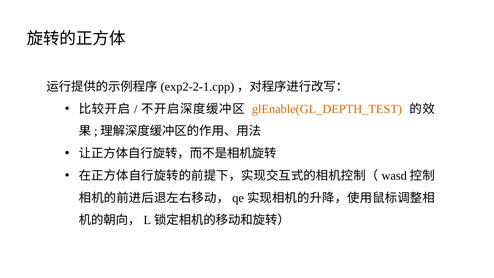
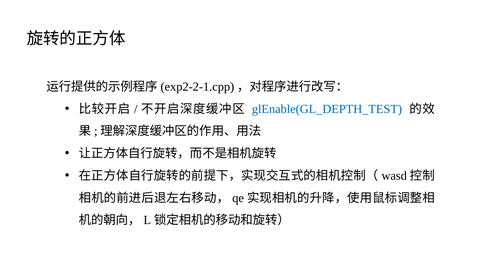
glEnable(GL_DEPTH_TEST colour: orange -> blue (327, 109)
